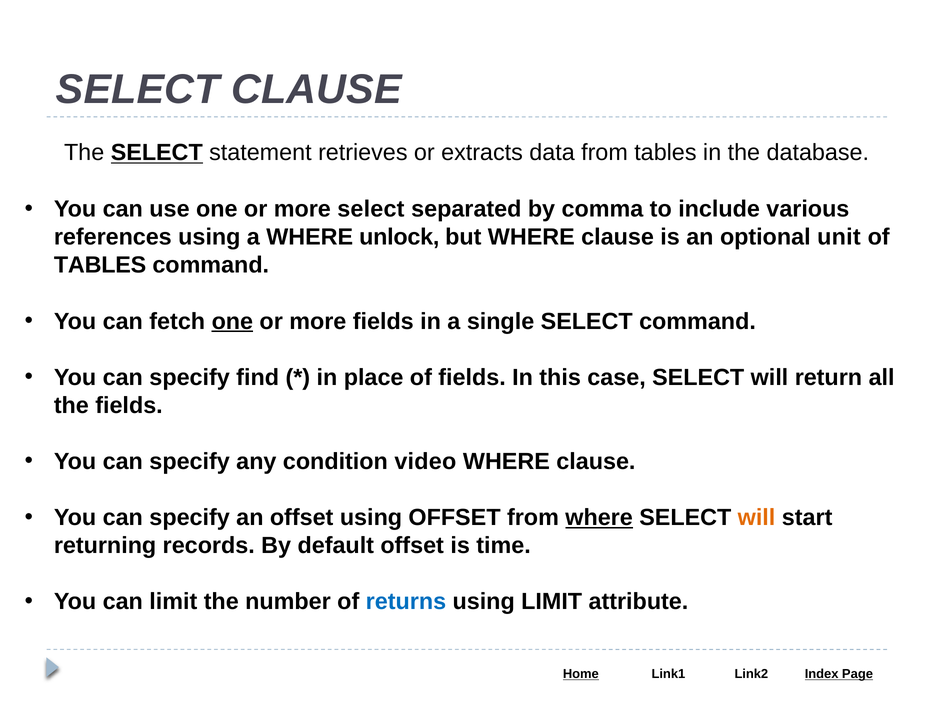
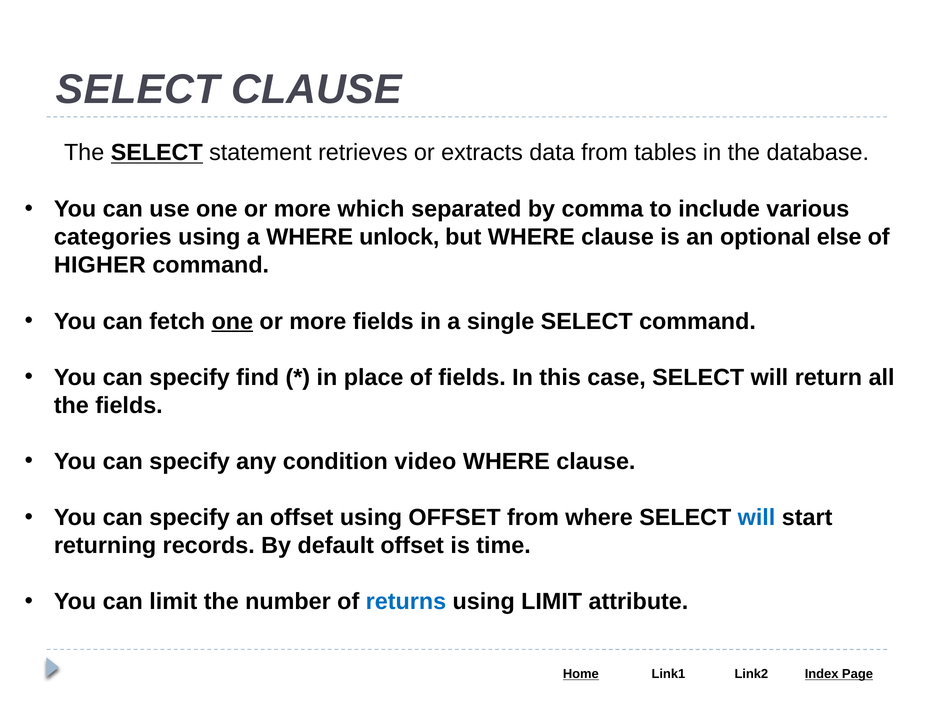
more select: select -> which (371, 209)
references: references -> categories (113, 237)
unit: unit -> else (839, 237)
TABLES: TABLES -> HIGHER (100, 265)
where underline: present -> none (599, 517)
will colour: orange -> blue (757, 517)
